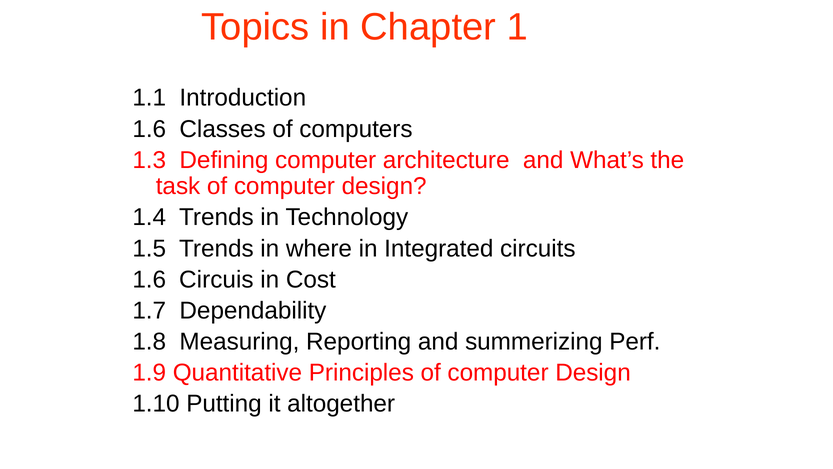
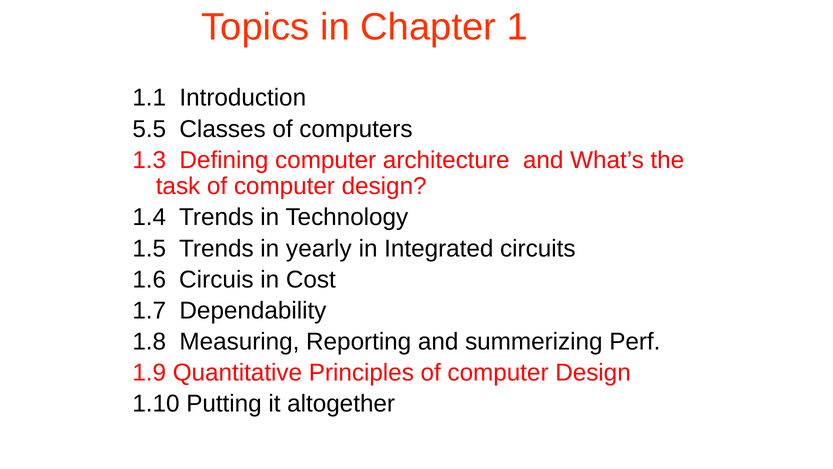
1.6: 1.6 -> 5.5 (149, 129)
where: where -> yearly (319, 248)
